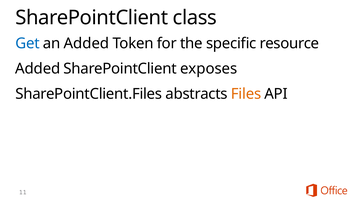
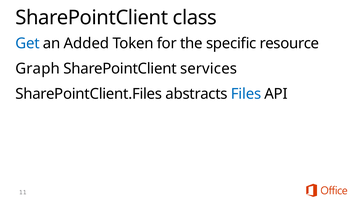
Added: Added -> Graph (38, 69)
exposes: exposes -> services (209, 69)
Files colour: orange -> blue (246, 94)
